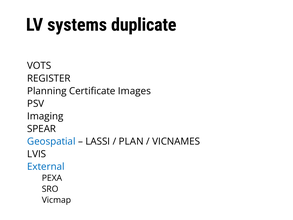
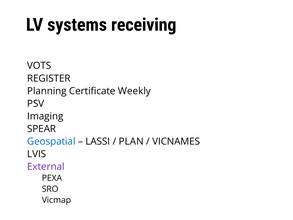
duplicate: duplicate -> receiving (144, 25)
Images: Images -> Weekly (134, 91)
External colour: blue -> purple (46, 166)
